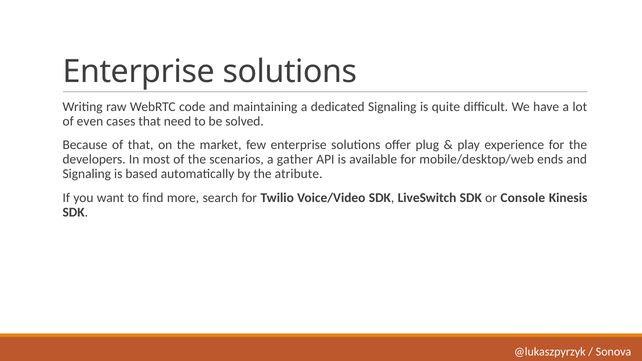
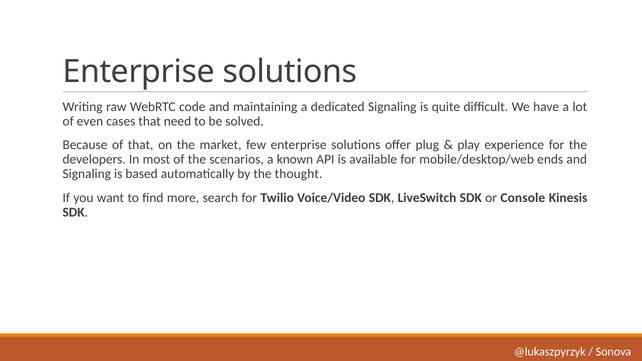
gather: gather -> known (295, 160)
atribute: atribute -> thought (299, 174)
